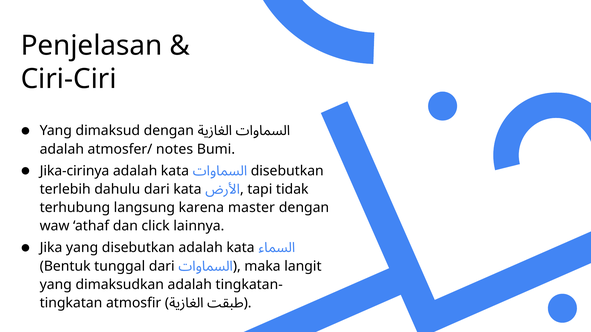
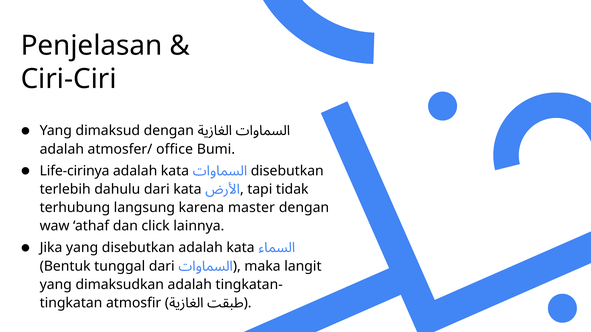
notes: notes -> office (175, 149)
Jika-cirinya: Jika-cirinya -> Life-cirinya (75, 171)
